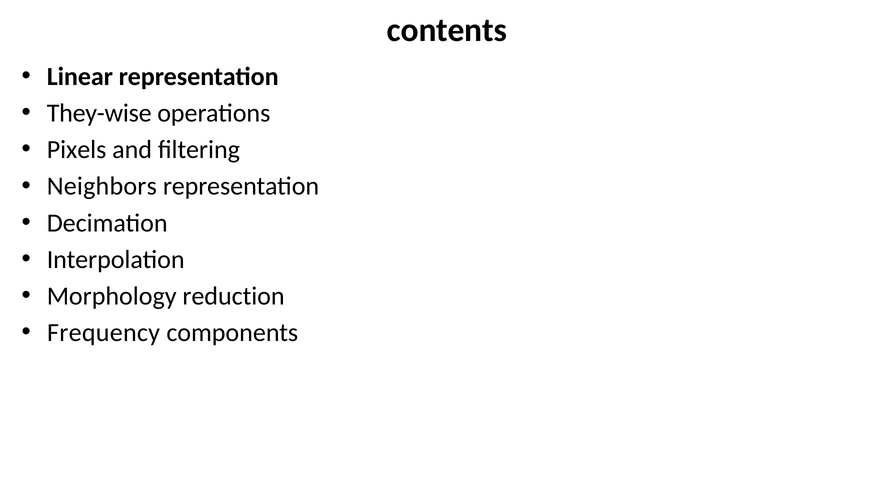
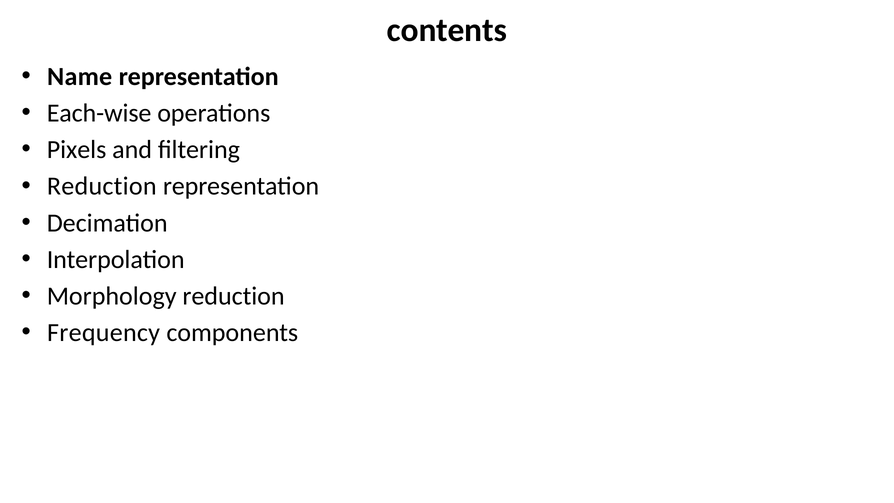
Linear: Linear -> Name (80, 77)
They-wise: They-wise -> Each-wise (99, 113)
Neighbors: Neighbors -> Reduction (102, 186)
